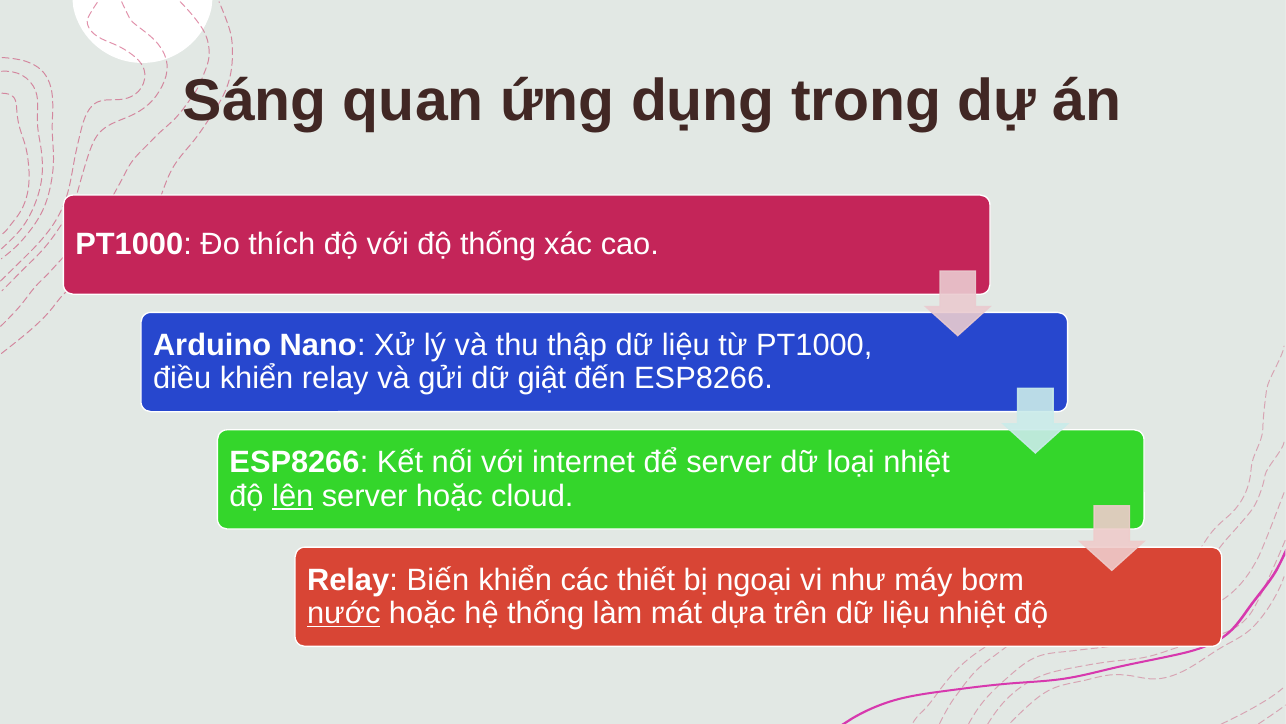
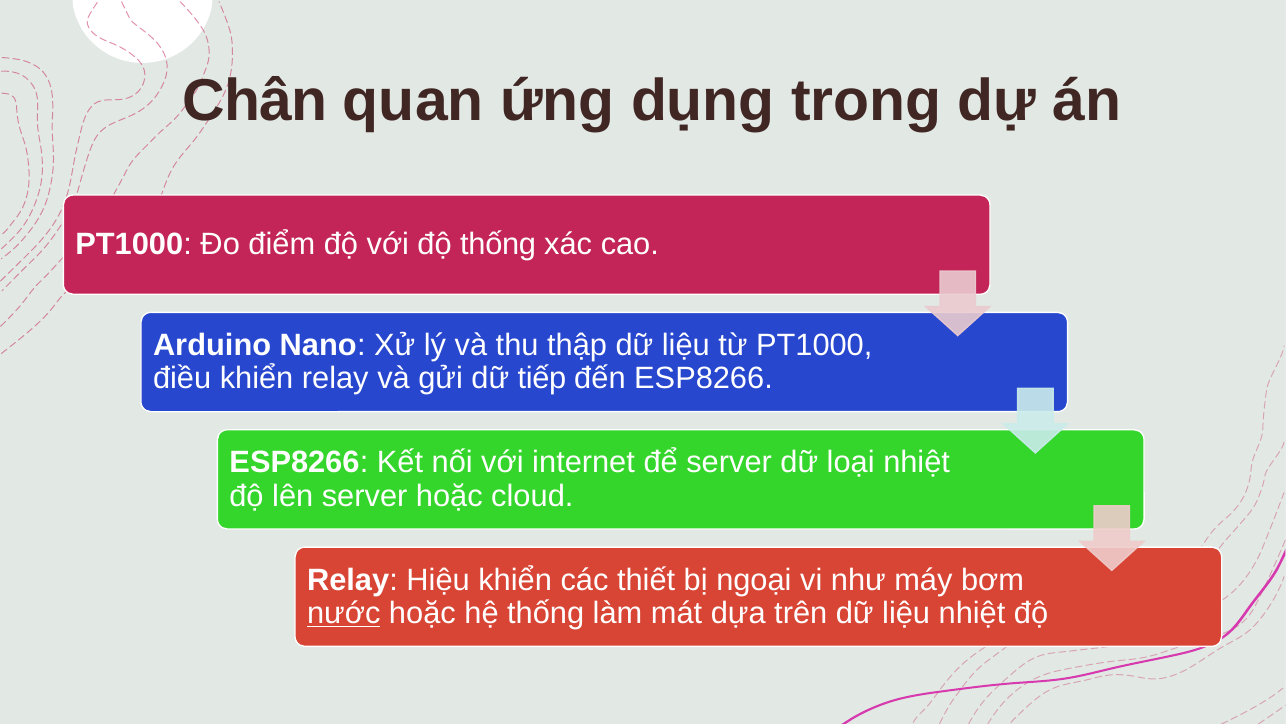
Sáng: Sáng -> Chân (255, 101)
thích: thích -> điểm (282, 244)
giật: giật -> tiếp (542, 378)
lên underline: present -> none (293, 495)
Biến: Biến -> Hiệu (438, 579)
